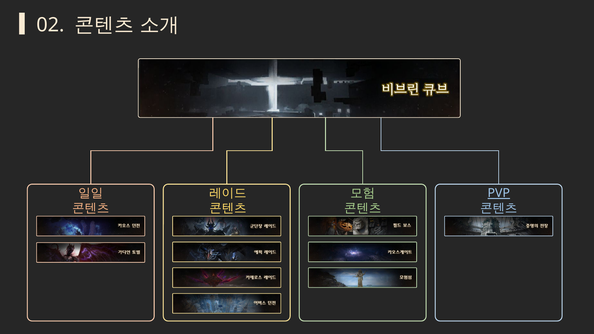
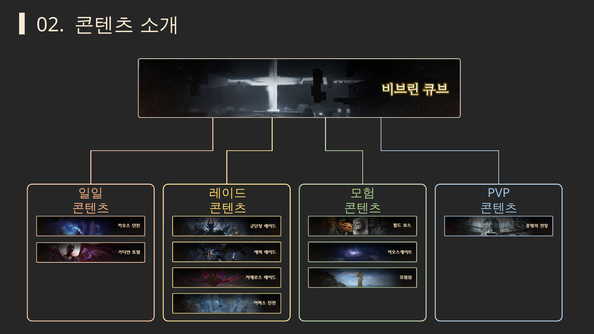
PVP underline: present -> none (499, 193)
